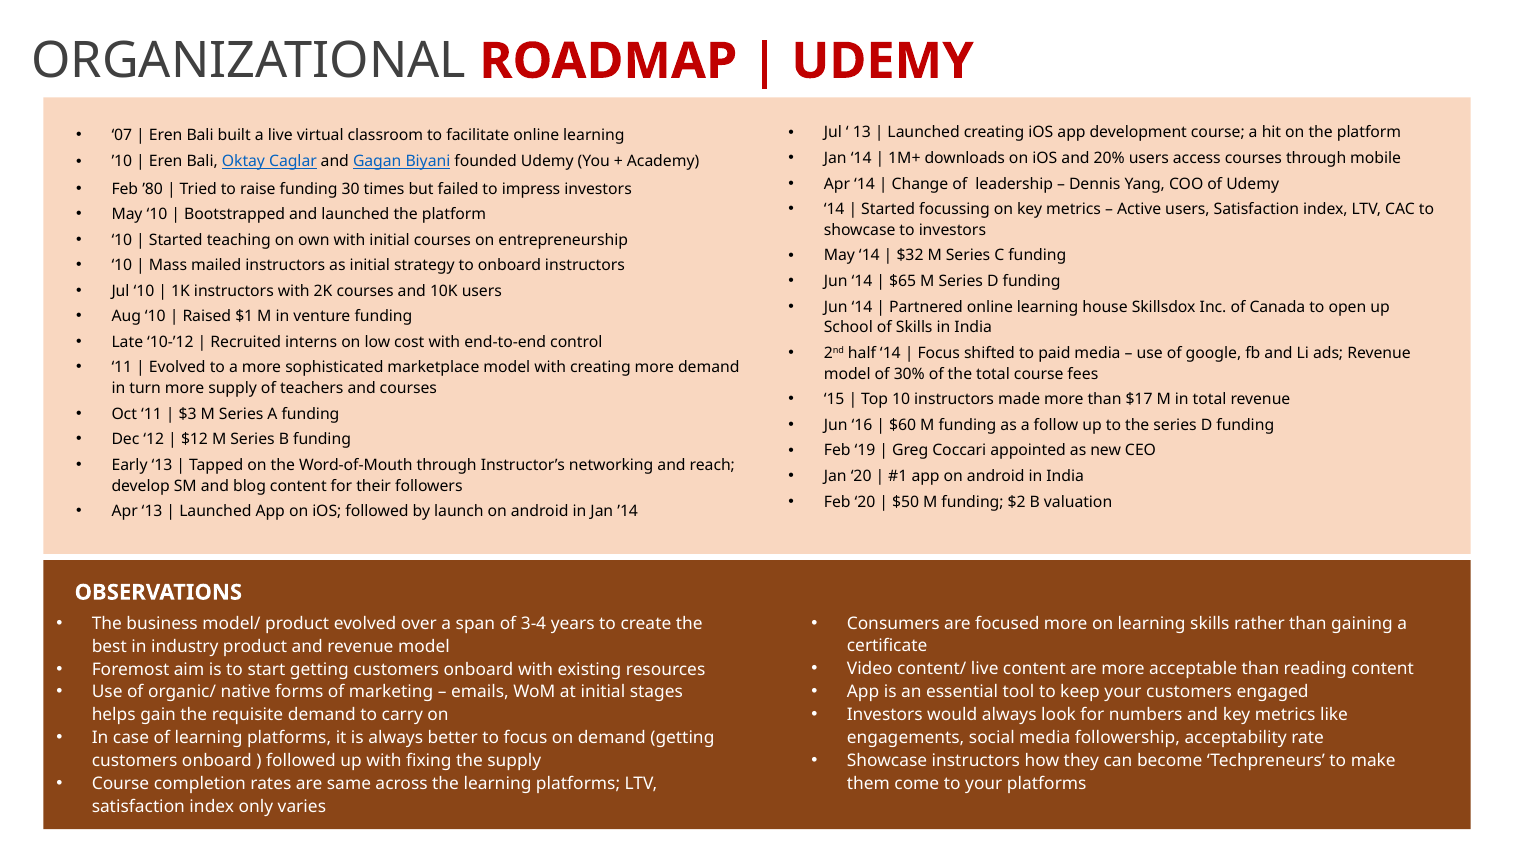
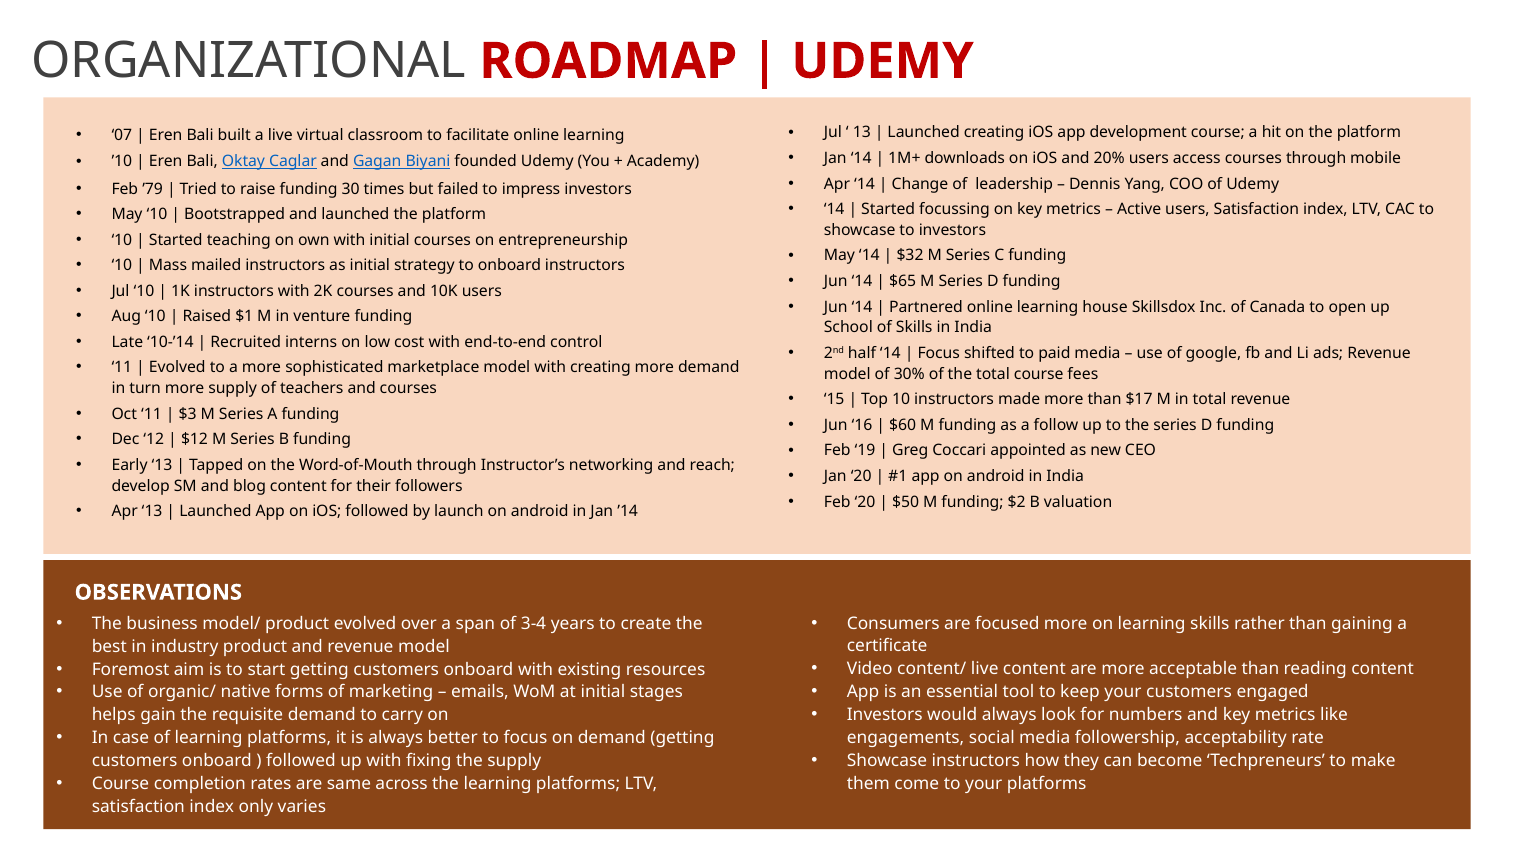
’80: ’80 -> ’79 (153, 189)
10-’12: 10-’12 -> 10-’14 (170, 342)
